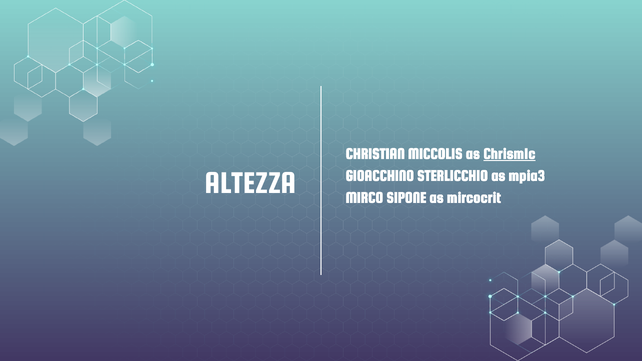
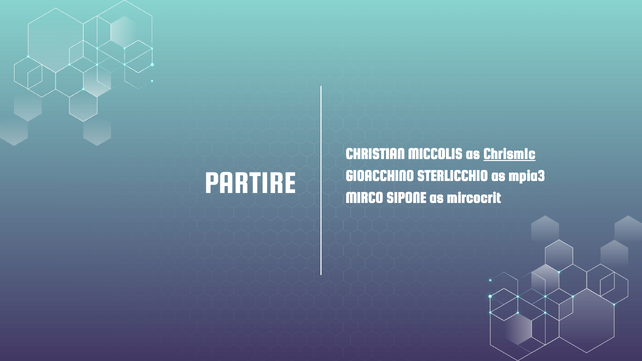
ALTEZZA: ALTEZZA -> PARTIRE (250, 183)
